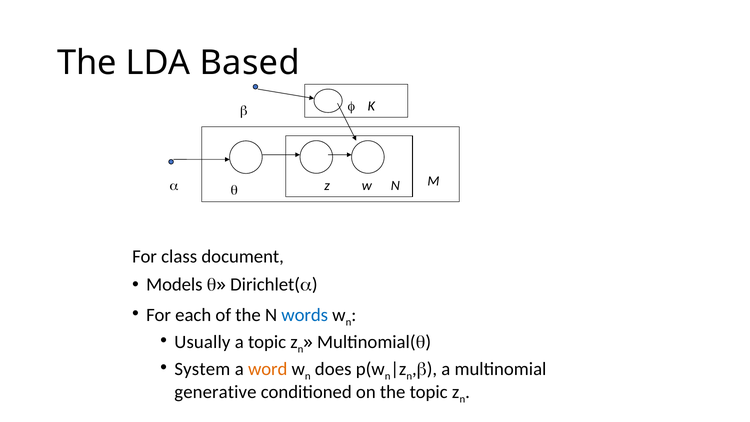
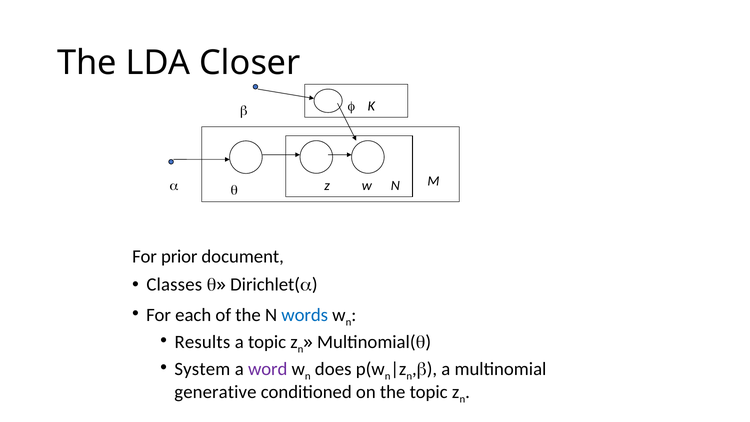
Based: Based -> Closer (250, 63)
class: class -> prior (179, 257)
Models: Models -> Classes (174, 285)
Usually: Usually -> Results (202, 342)
word colour: orange -> purple (268, 369)
